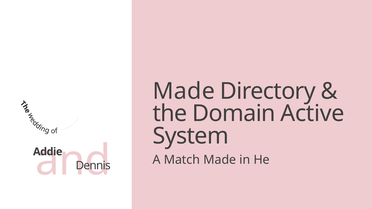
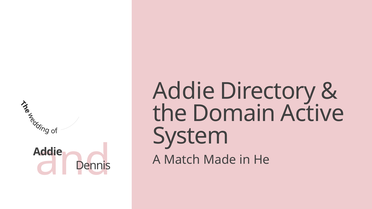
Made: Made -> Addie (184, 91)
